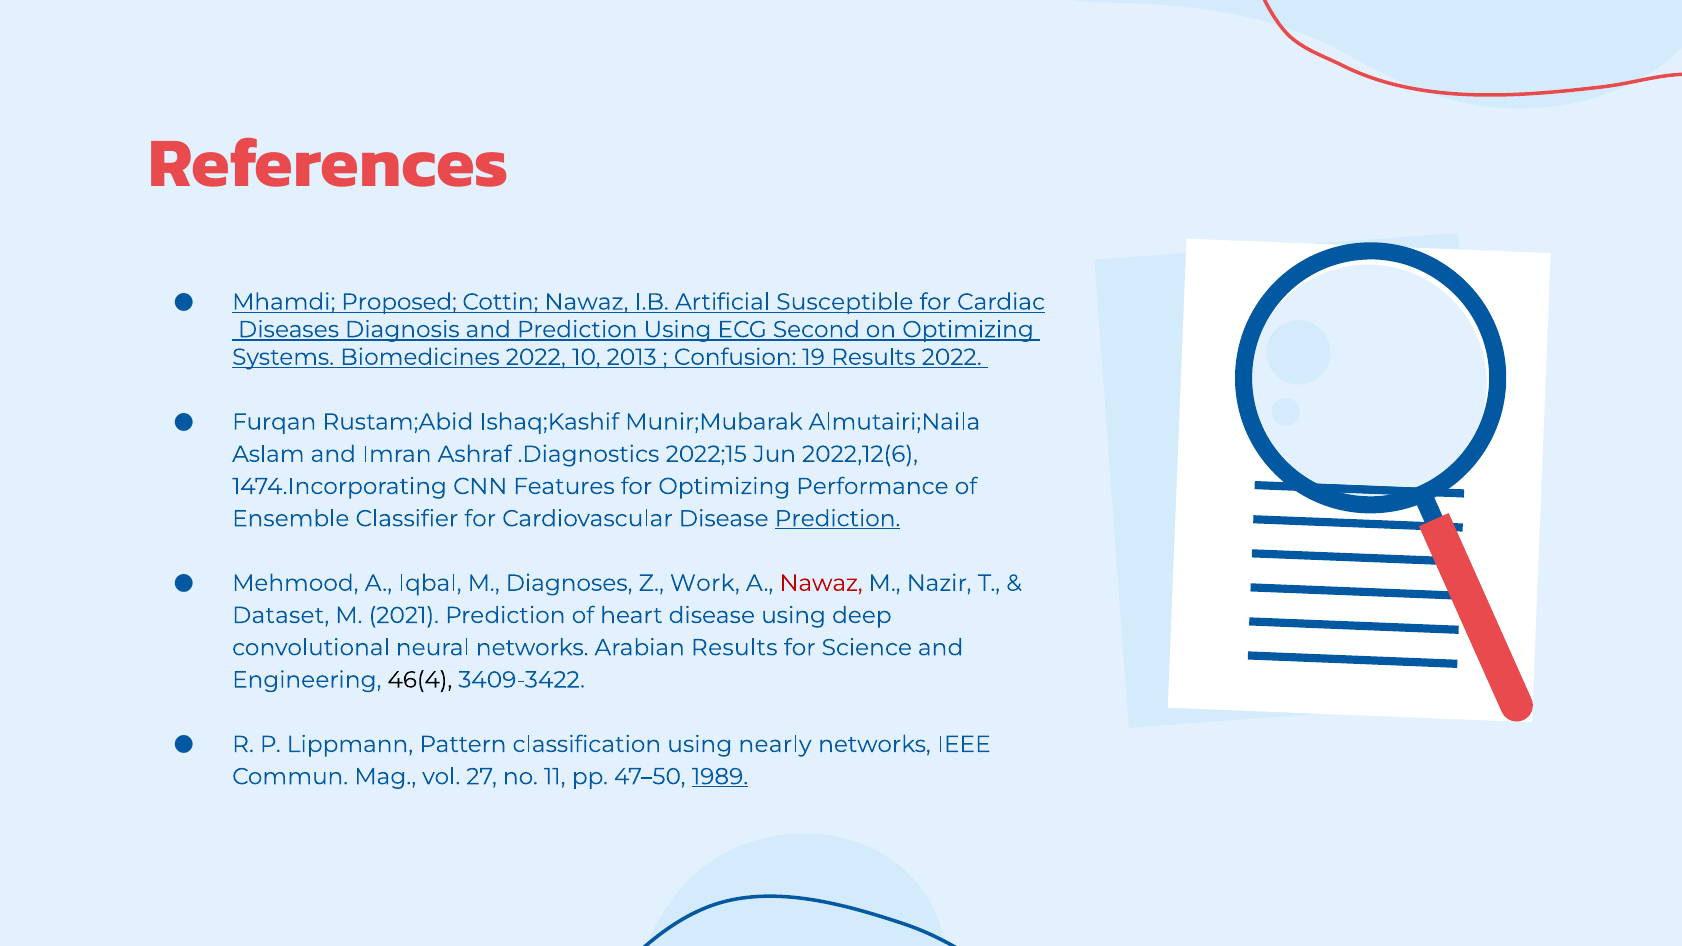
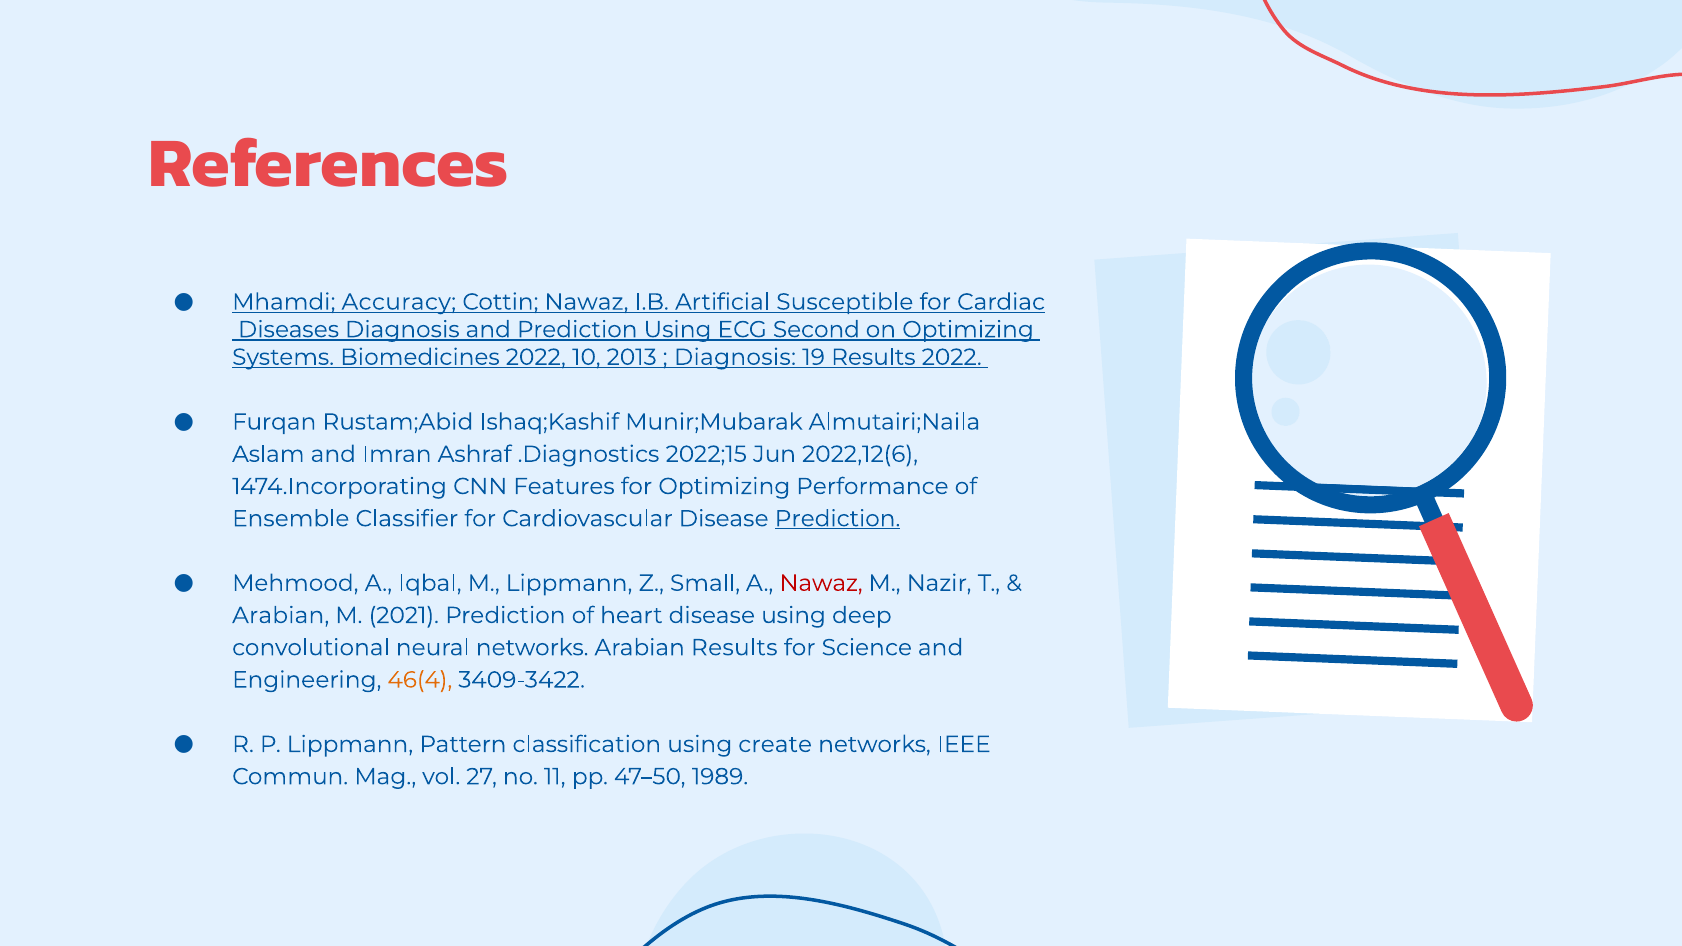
Proposed: Proposed -> Accuracy (399, 302)
Confusion: Confusion -> Diagnosis (735, 357)
M Diagnoses: Diagnoses -> Lippmann (569, 583)
Work: Work -> Small (705, 583)
Dataset: Dataset -> Arabian (281, 615)
46(4 colour: black -> orange (420, 680)
nearly: nearly -> create (775, 744)
1989 underline: present -> none (720, 777)
